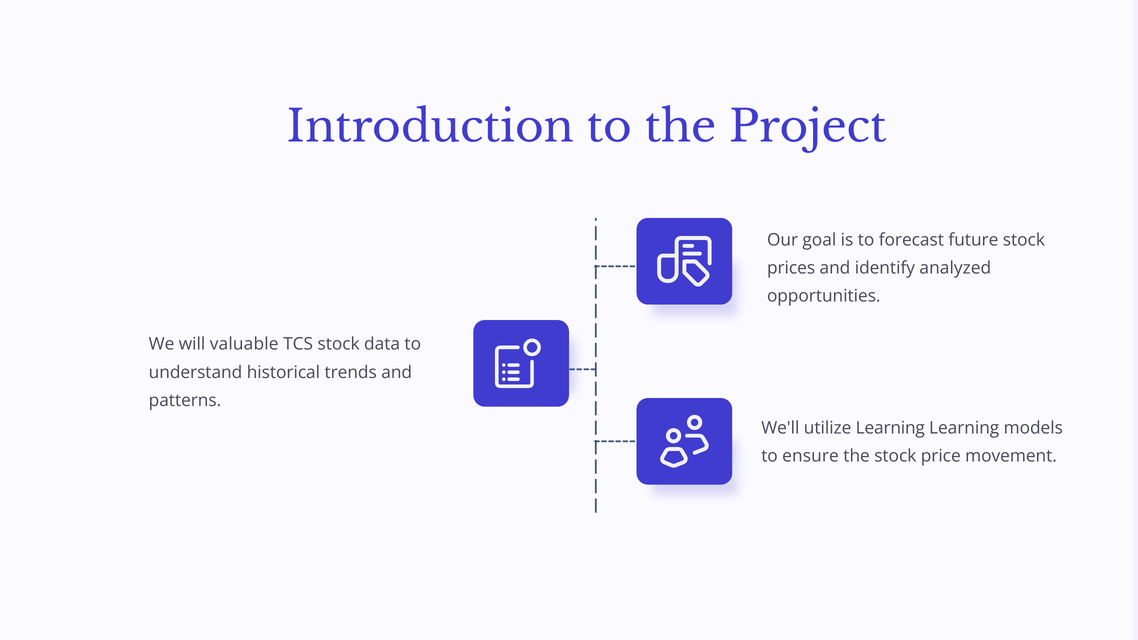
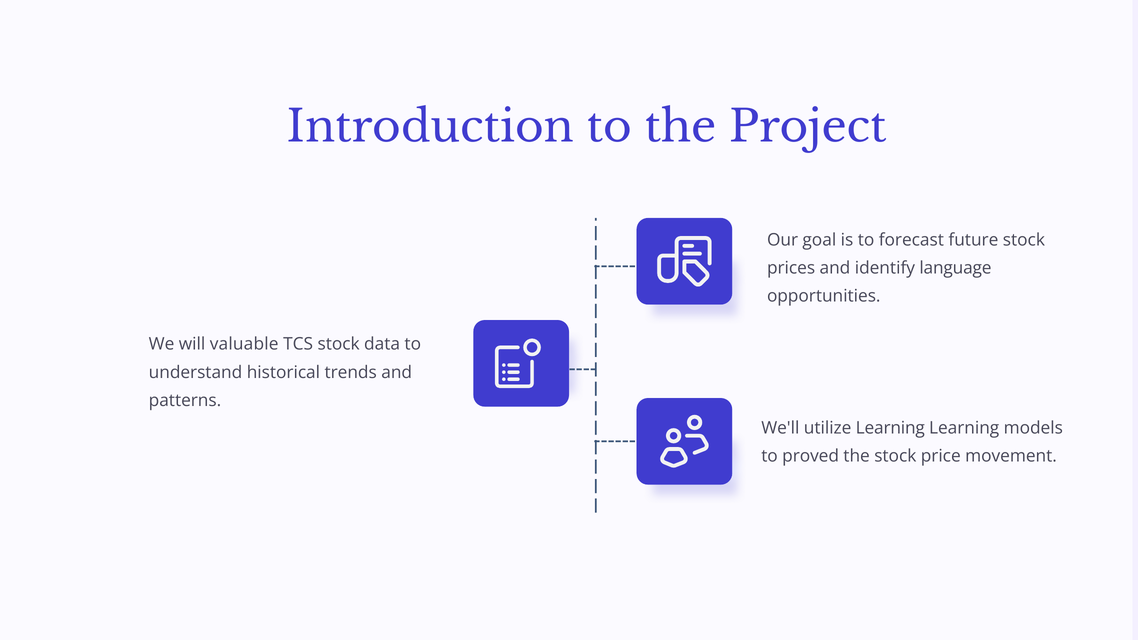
analyzed: analyzed -> language (955, 268)
ensure: ensure -> proved (811, 456)
